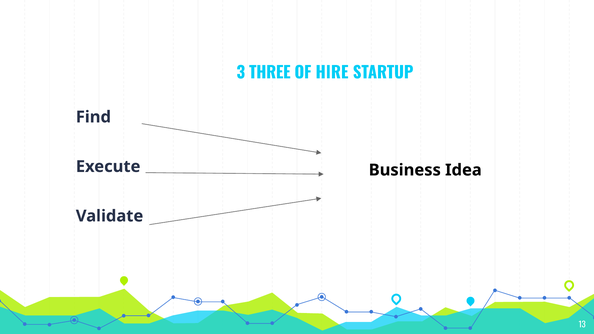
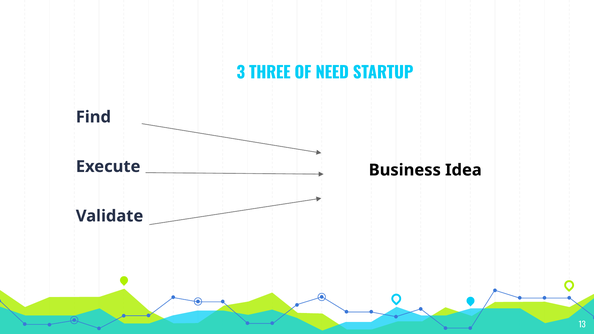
HIRE: HIRE -> NEED (332, 73)
